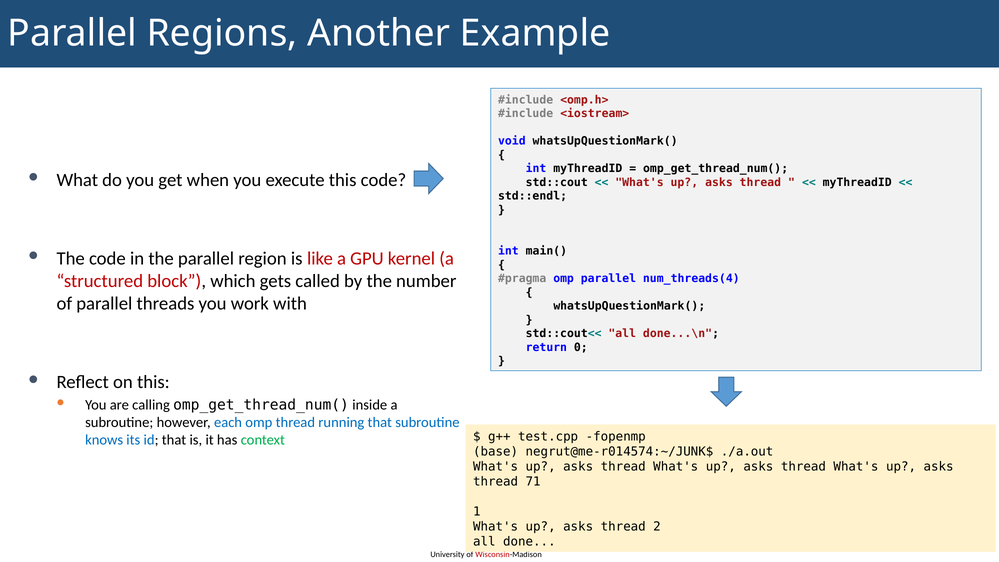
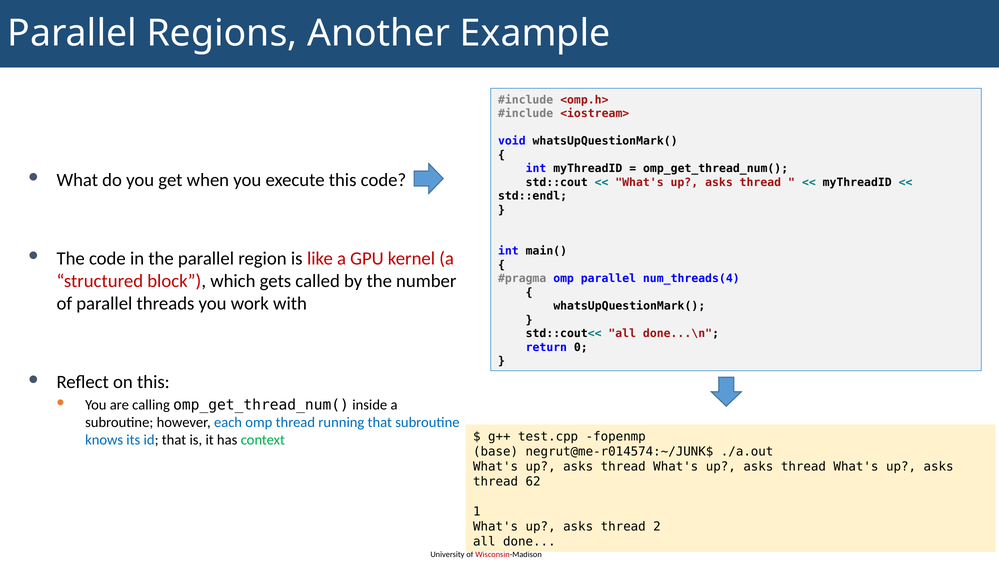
71: 71 -> 62 (533, 482)
